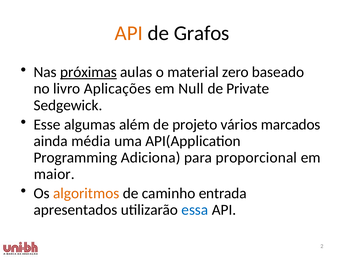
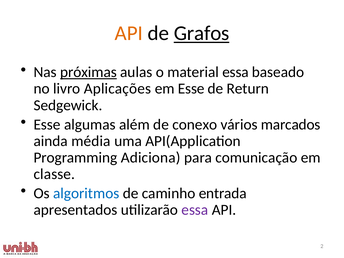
Grafos underline: none -> present (202, 33)
material zero: zero -> essa (235, 72)
em Null: Null -> Esse (191, 89)
Private: Private -> Return (248, 89)
projeto: projeto -> conexo (195, 124)
proporcional: proporcional -> comunicação (256, 158)
maior: maior -> classe (54, 174)
algoritmos colour: orange -> blue (86, 193)
essa colour: blue -> purple (195, 210)
